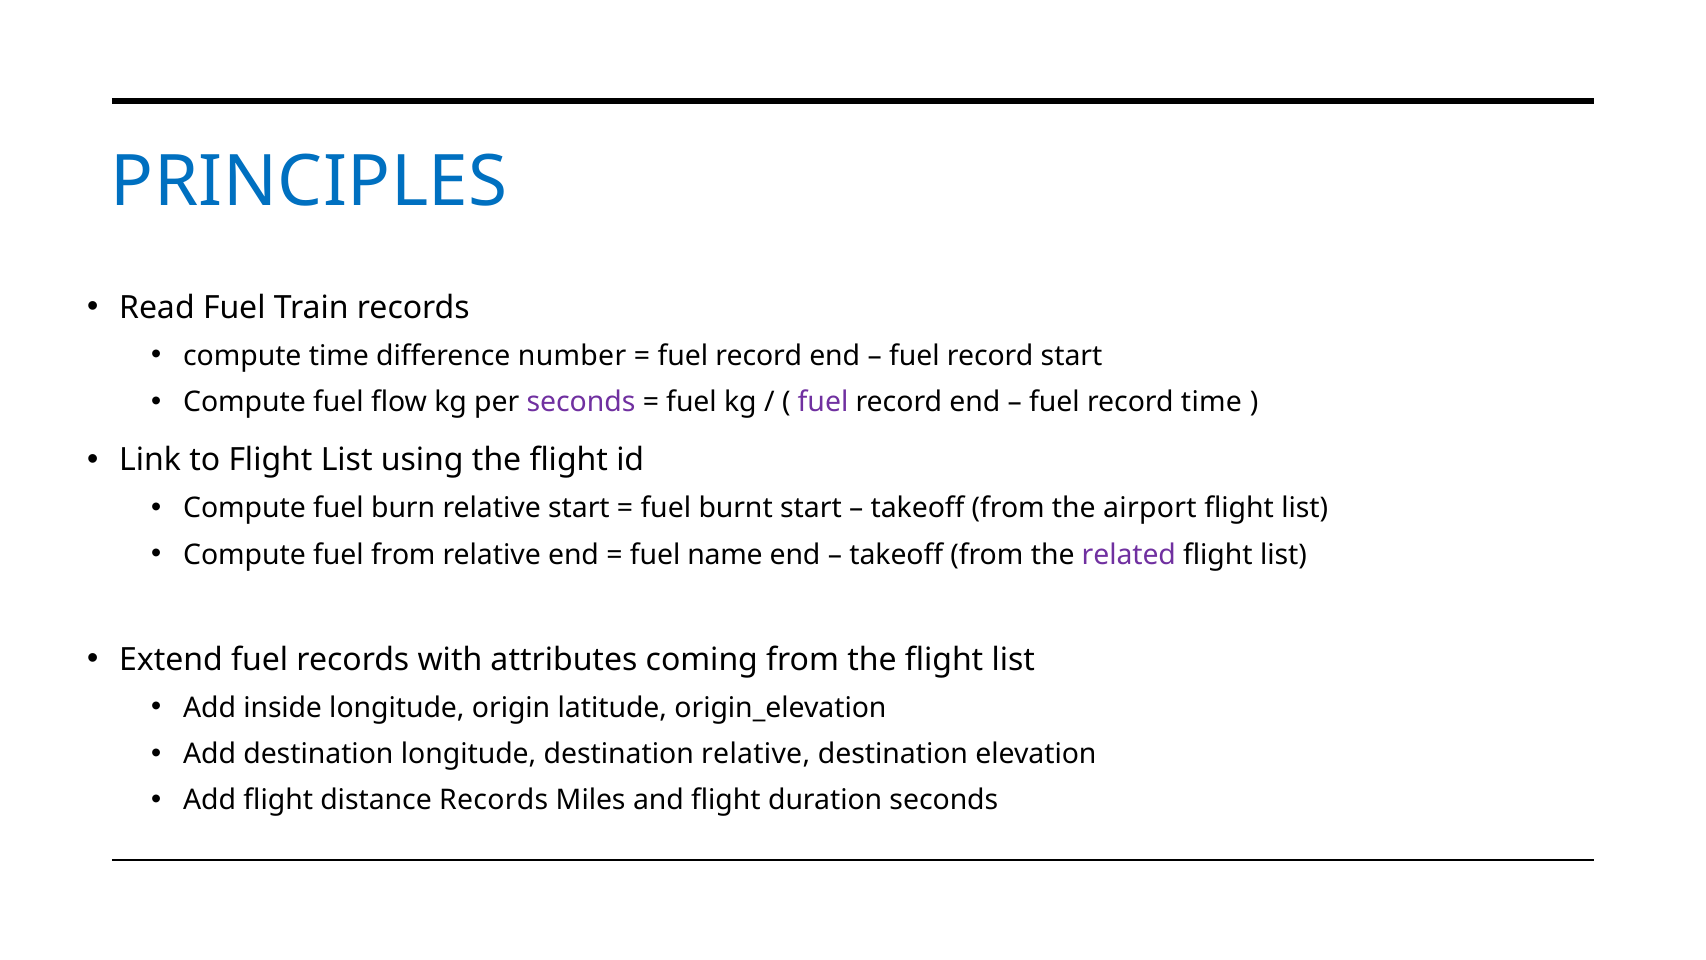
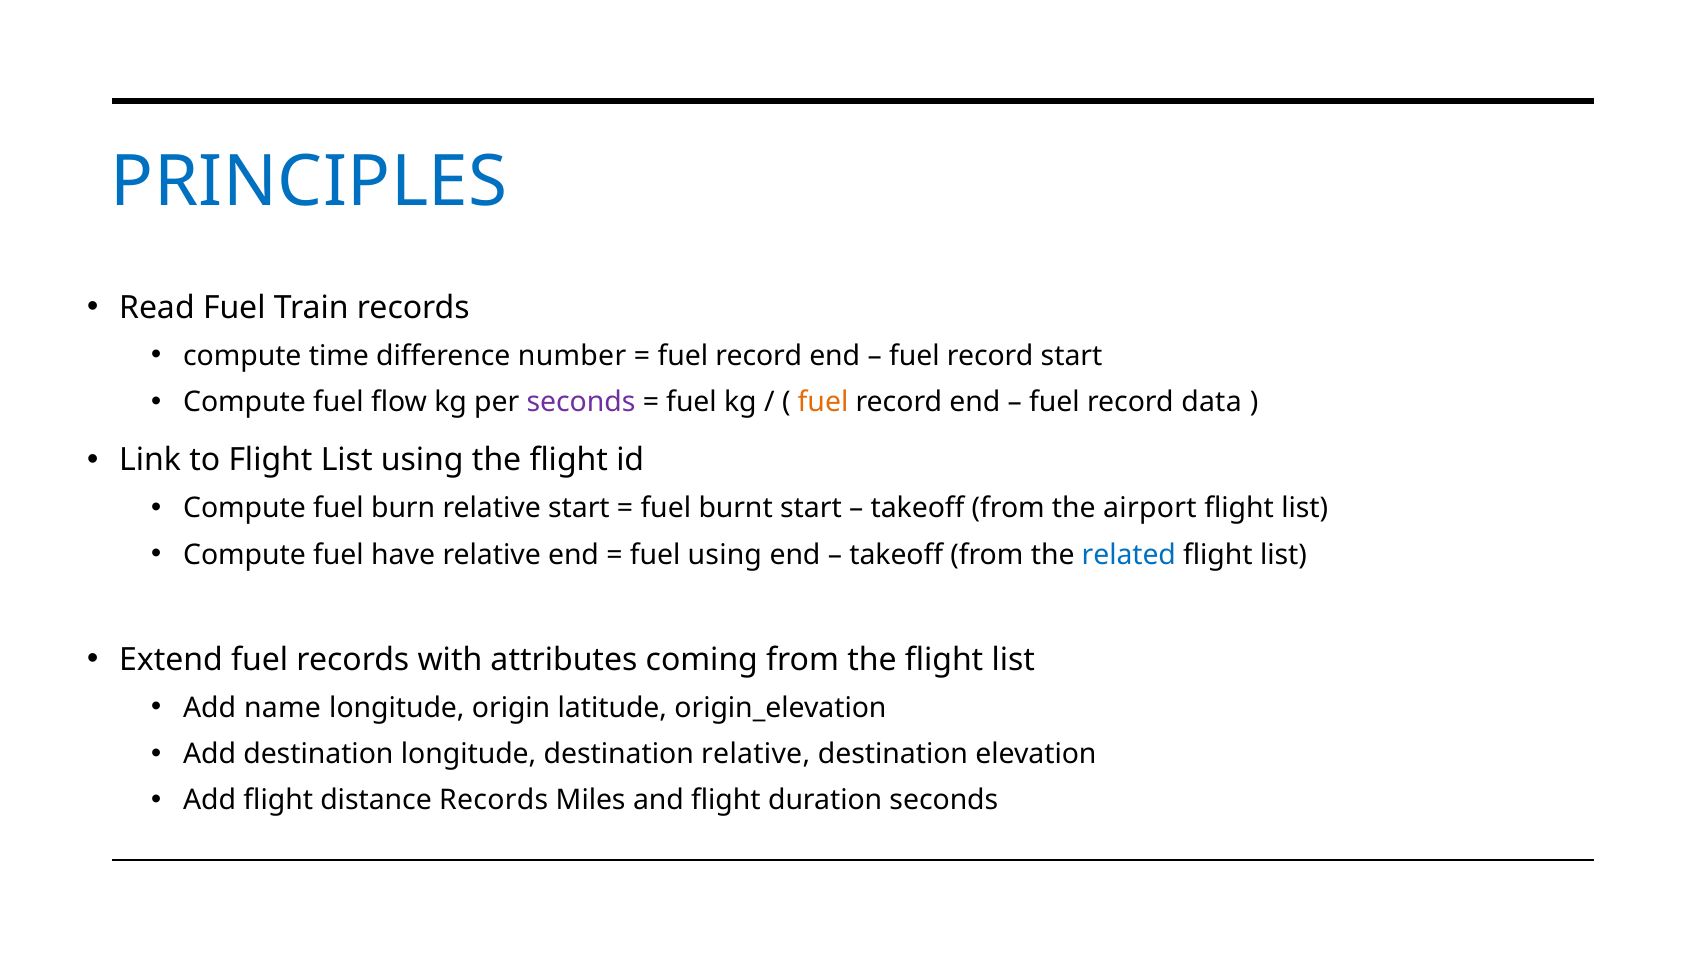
fuel colour: purple -> orange (823, 402)
record time: time -> data (1211, 402)
fuel from: from -> have (403, 555)
fuel name: name -> using (725, 555)
related colour: purple -> blue (1129, 555)
inside: inside -> name (283, 707)
